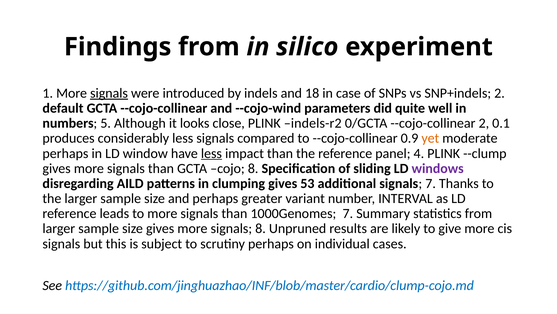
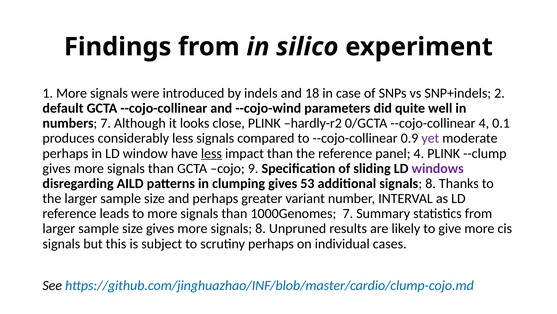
signals underline: present -> none (109, 93)
numbers 5: 5 -> 7 (106, 123)
indels-r2: indels-r2 -> hardly-r2 (313, 123)
--cojo-collinear 2: 2 -> 4 (484, 123)
yet colour: orange -> purple (430, 138)
cojo 8: 8 -> 9 (253, 168)
additional signals 7: 7 -> 8 (431, 183)
